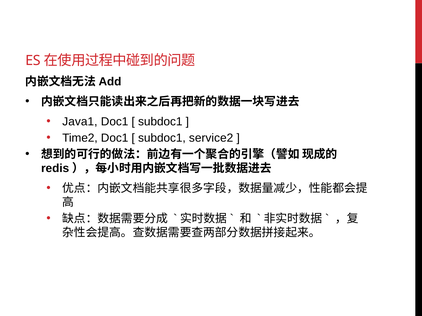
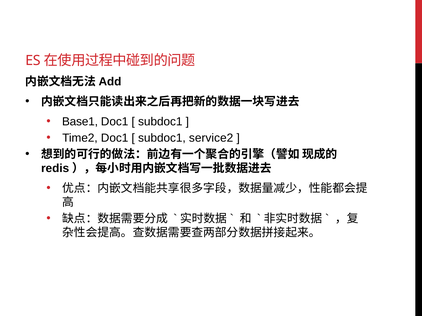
Java1: Java1 -> Base1 (80, 122)
